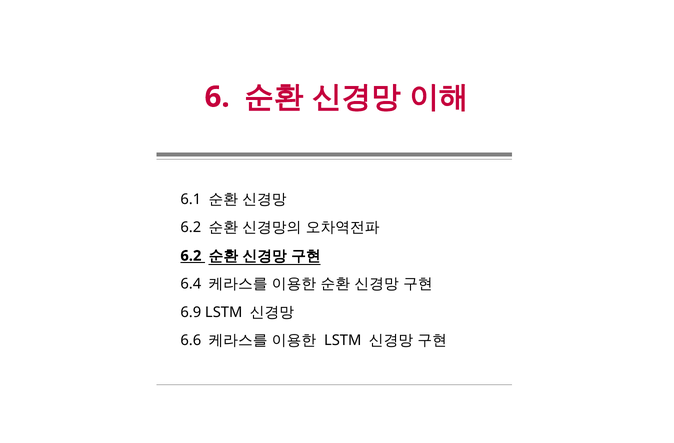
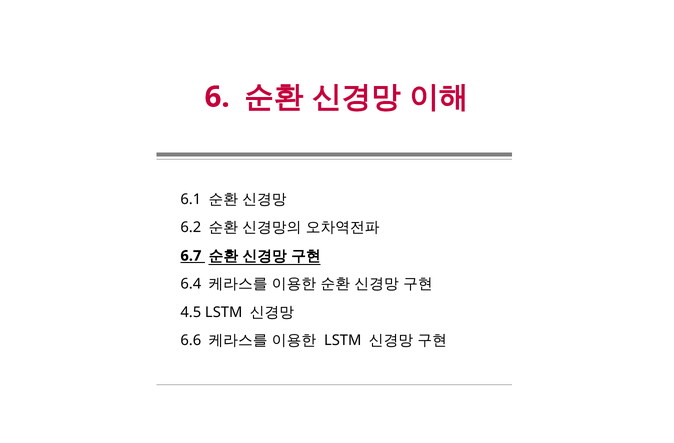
6.2: 6.2 -> 6.7 (191, 256)
6.9: 6.9 -> 4.5 (191, 312)
